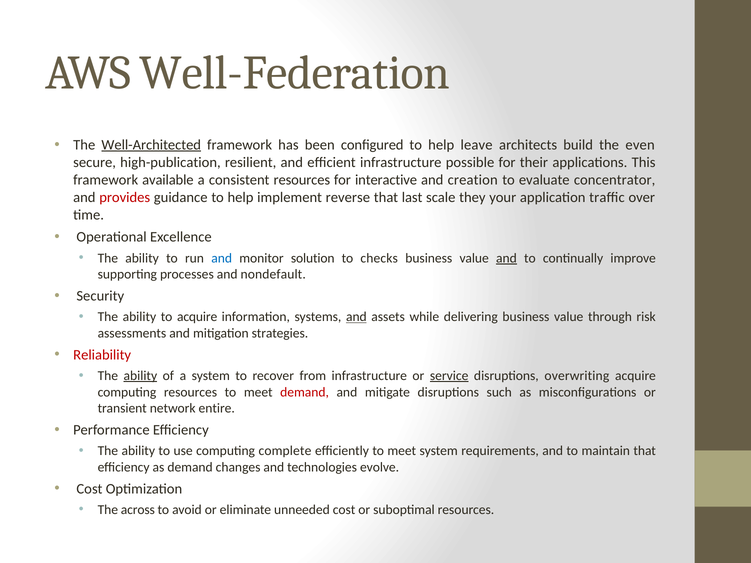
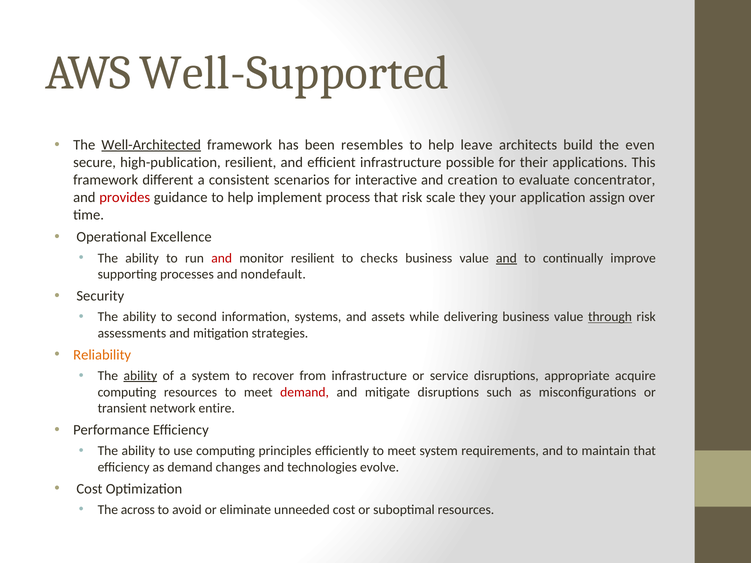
Well-Federation: Well-Federation -> Well-Supported (294, 73)
conﬁgured: conﬁgured -> resembles (372, 145)
available: available -> diﬀerent (168, 180)
consistent resources: resources -> scenarios (302, 180)
reverse: reverse -> process (348, 198)
that last: last -> risk (412, 198)
traﬃc: traﬃc -> assign (607, 198)
and colour: blue -> red (222, 258)
monitor solution: solution -> resilient (313, 258)
to acquire: acquire -> second (197, 317)
and underline: present -> none (356, 317)
through underline: none -> present (610, 317)
Reliability colour: red -> orange (102, 355)
service underline: present -> none (449, 376)
overwriting: overwriting -> appropriate (577, 376)
complete: complete -> principles (285, 451)
